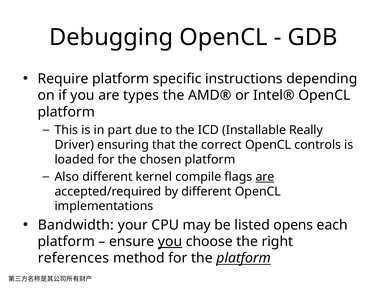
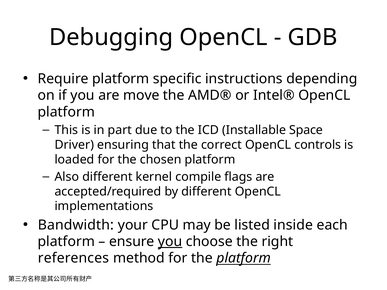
types: types -> move (141, 95)
Really: Really -> Space (306, 130)
are underline: present -> none (265, 177)
opens: opens -> inside (293, 225)
